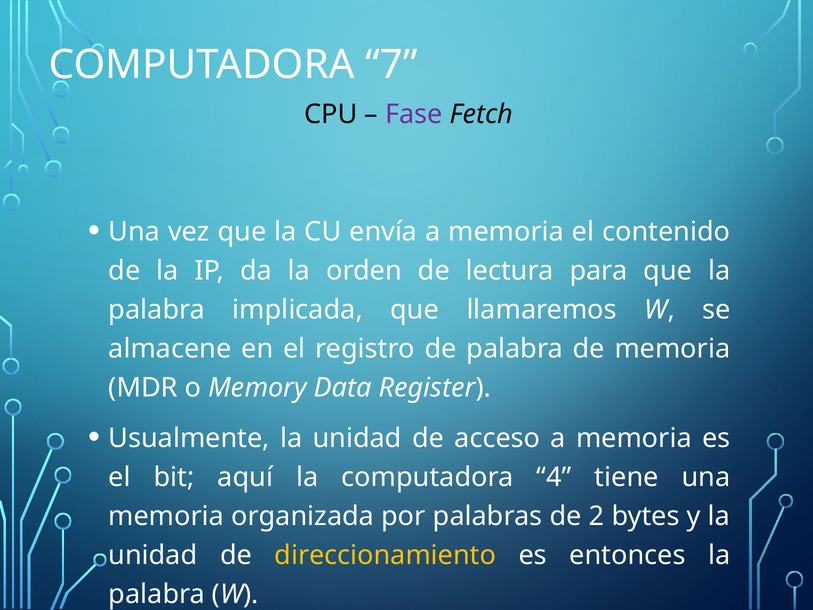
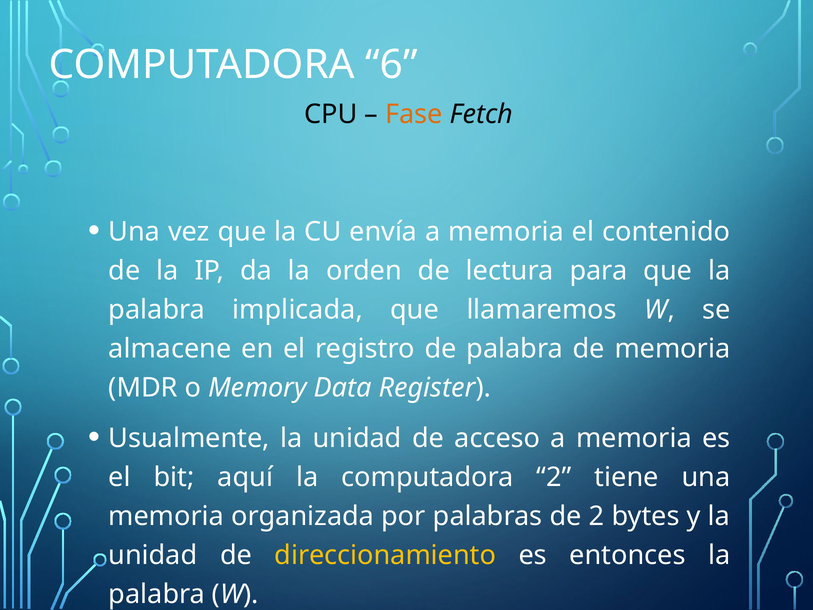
7: 7 -> 6 (392, 65)
Fase colour: purple -> orange (414, 114)
computadora 4: 4 -> 2 (554, 477)
